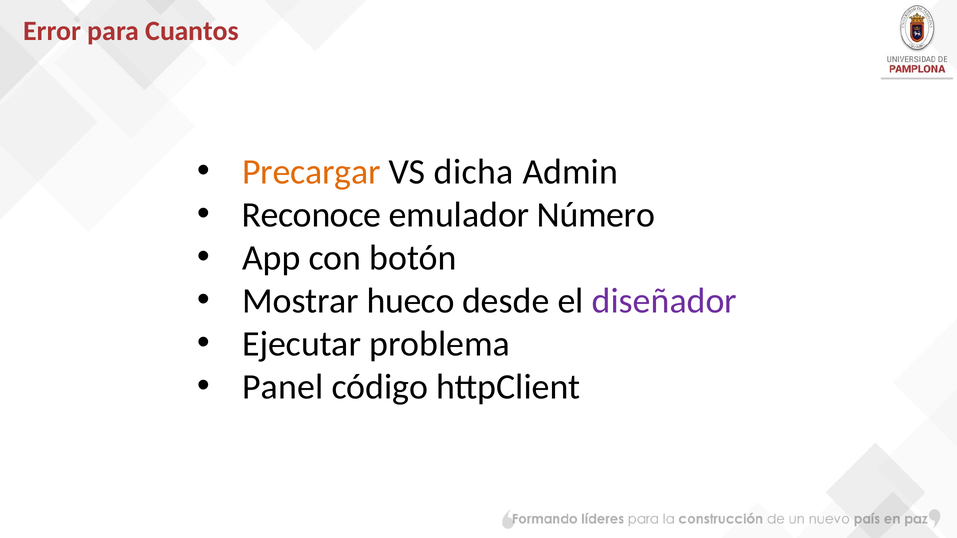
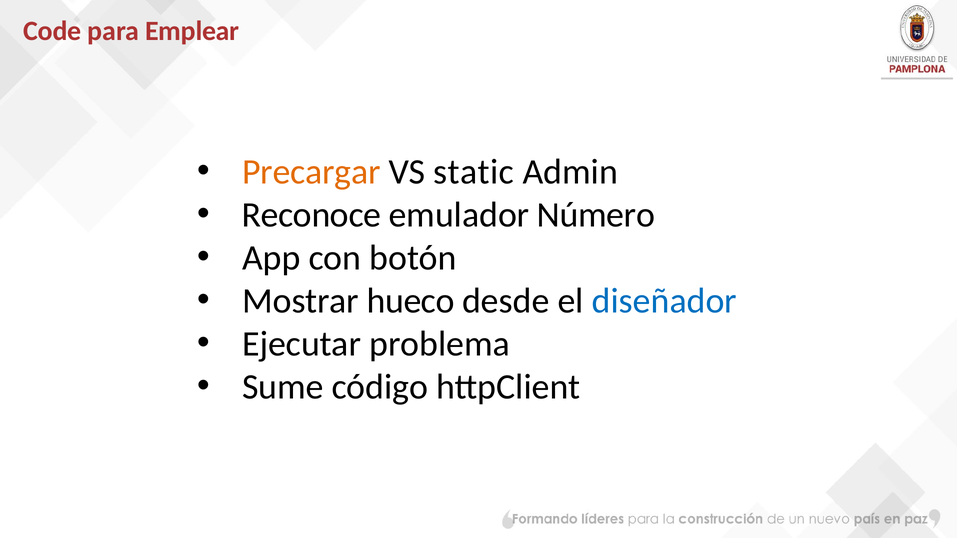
Error: Error -> Code (52, 31)
Cuantos: Cuantos -> Emplear (192, 31)
dicha: dicha -> static (474, 172)
diseñador colour: purple -> blue (664, 301)
Panel: Panel -> Sume (283, 387)
